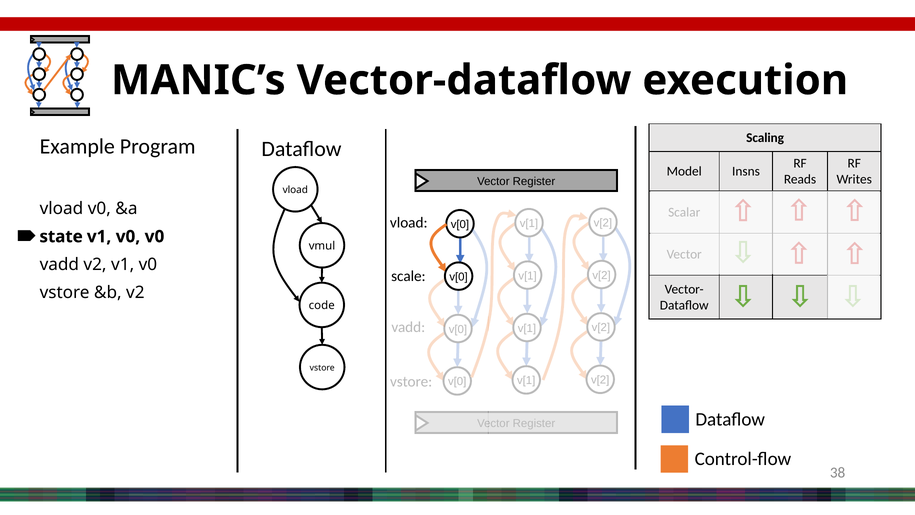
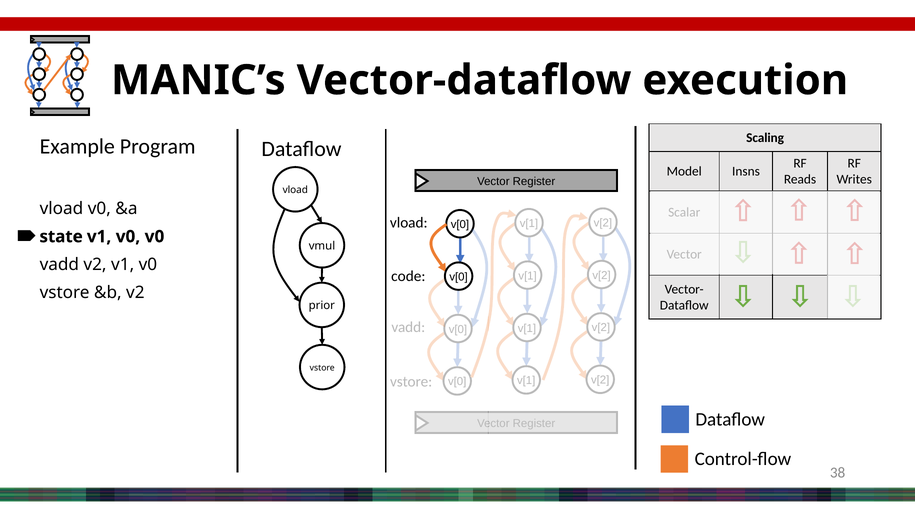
scale: scale -> code (408, 276)
code: code -> prior (322, 306)
